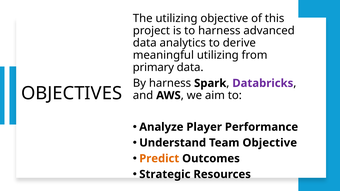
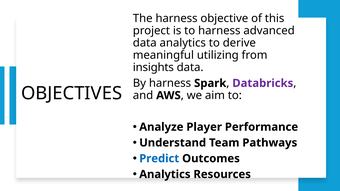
The utilizing: utilizing -> harness (177, 19)
primary: primary -> insights (153, 68)
Team Objective: Objective -> Pathways (270, 143)
Predict colour: orange -> blue (159, 159)
Strategic: Strategic -> Analytics (165, 175)
